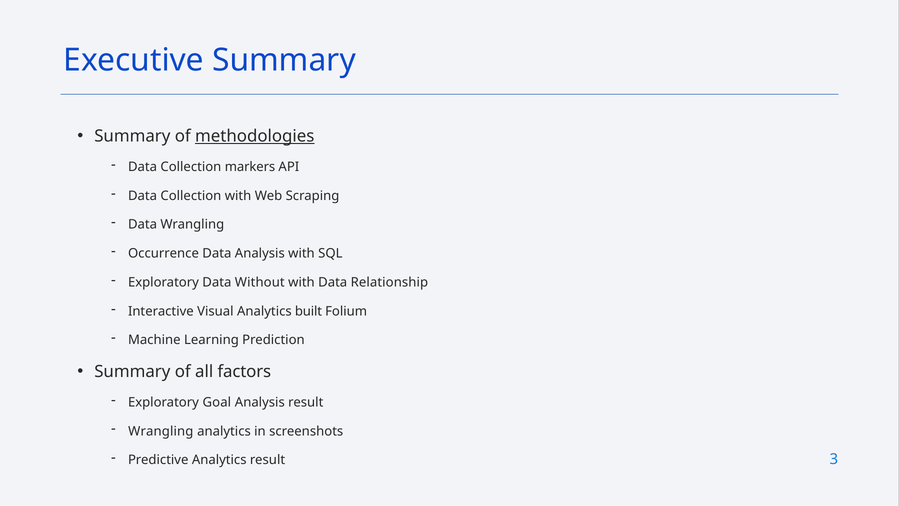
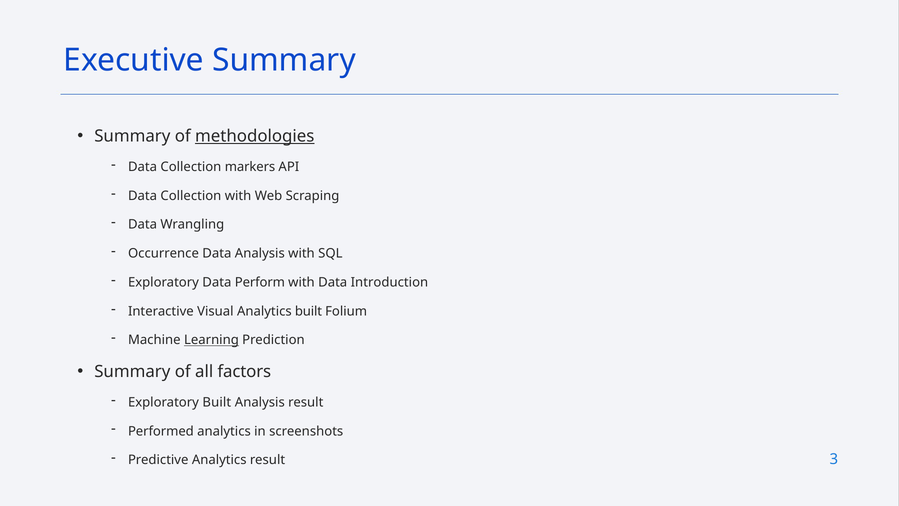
Without: Without -> Perform (260, 282)
Relationship: Relationship -> Introduction (389, 282)
Learning underline: none -> present (211, 340)
Exploratory Goal: Goal -> Built (217, 402)
Wrangling: Wrangling -> Performed (161, 431)
